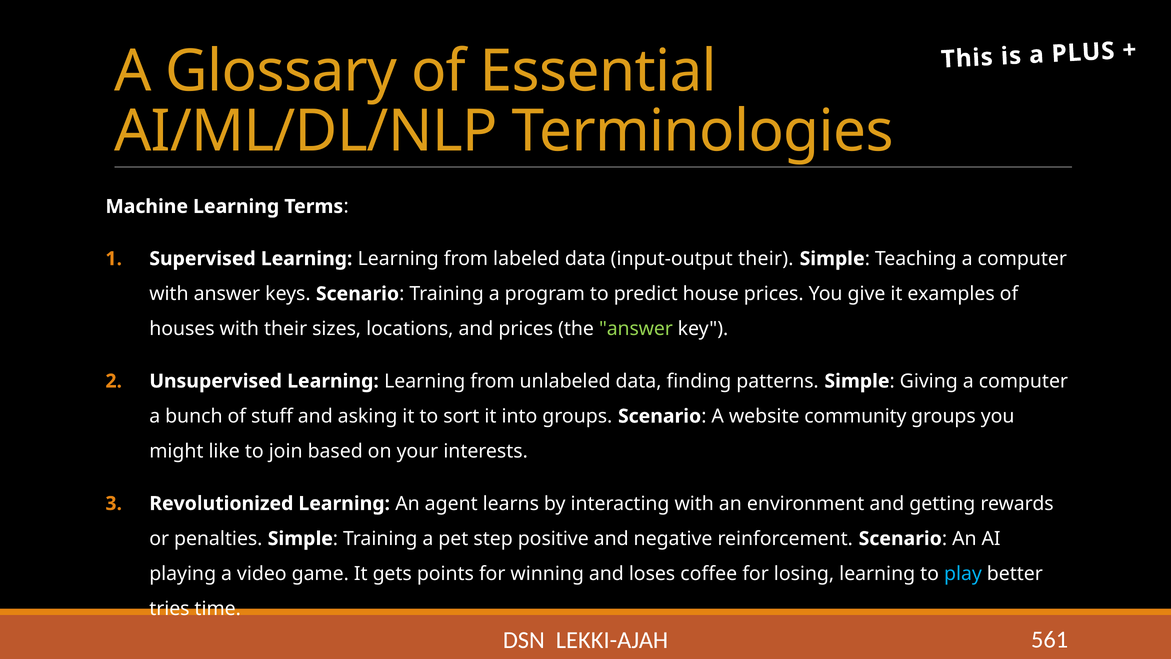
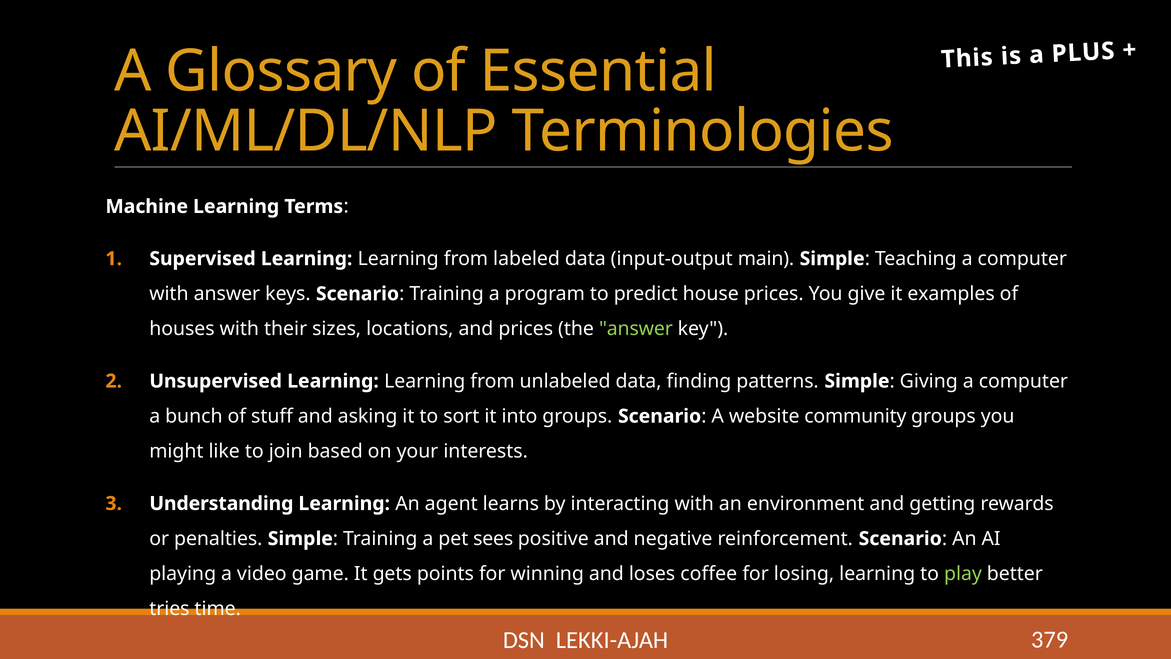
input-output their: their -> main (766, 259)
Revolutionized: Revolutionized -> Understanding (221, 503)
step: step -> sees (493, 538)
play colour: light blue -> light green (963, 574)
561: 561 -> 379 (1050, 639)
